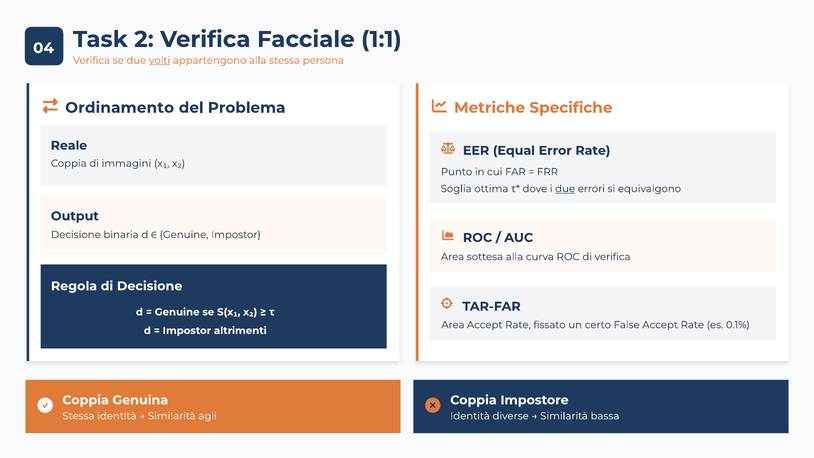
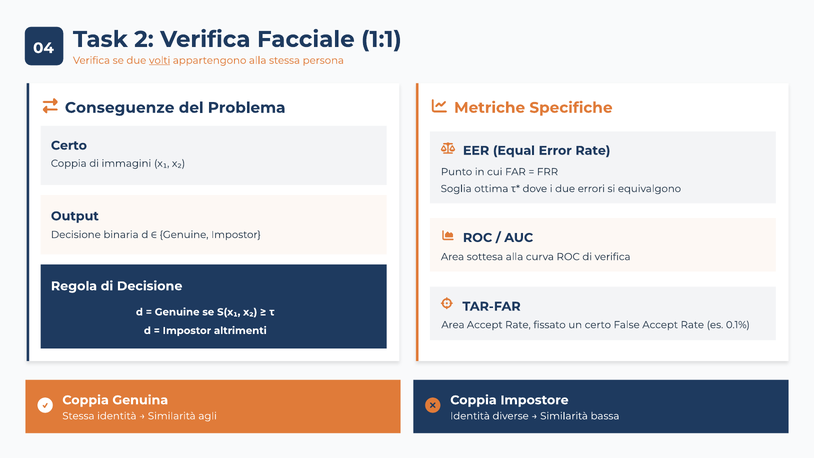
Ordinamento: Ordinamento -> Conseguenze (120, 108)
Reale: Reale -> Certo (69, 145)
due underline: present -> none (565, 189)
